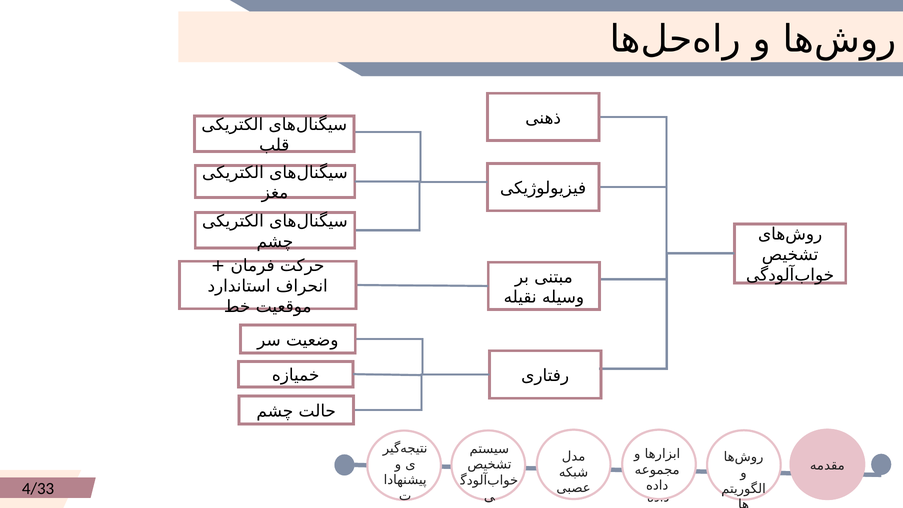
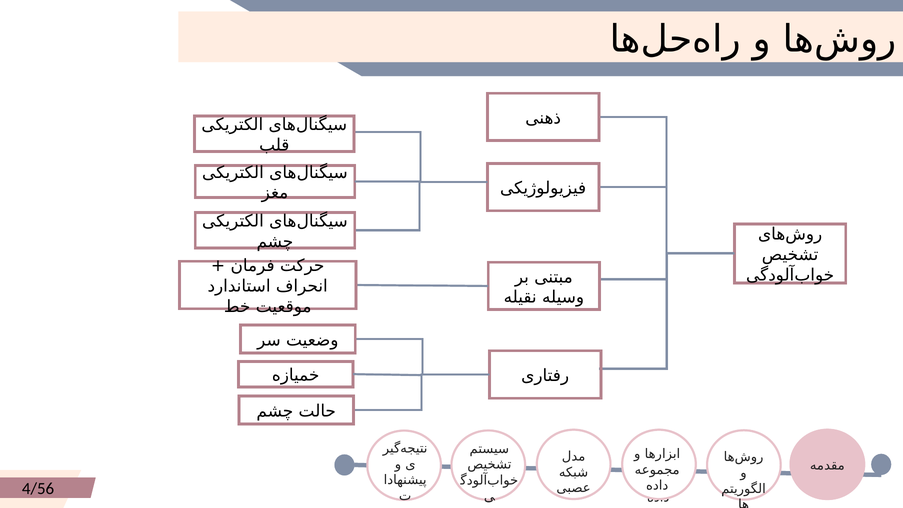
4/33: 4/33 -> 4/56 (38, 489)
